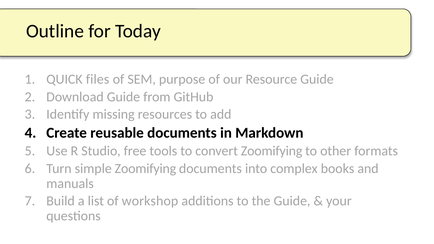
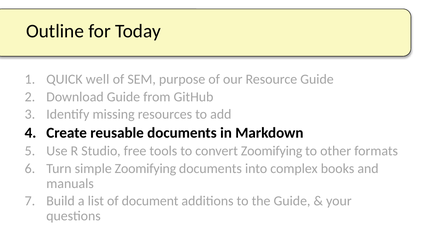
files: files -> well (98, 79)
workshop: workshop -> document (150, 201)
